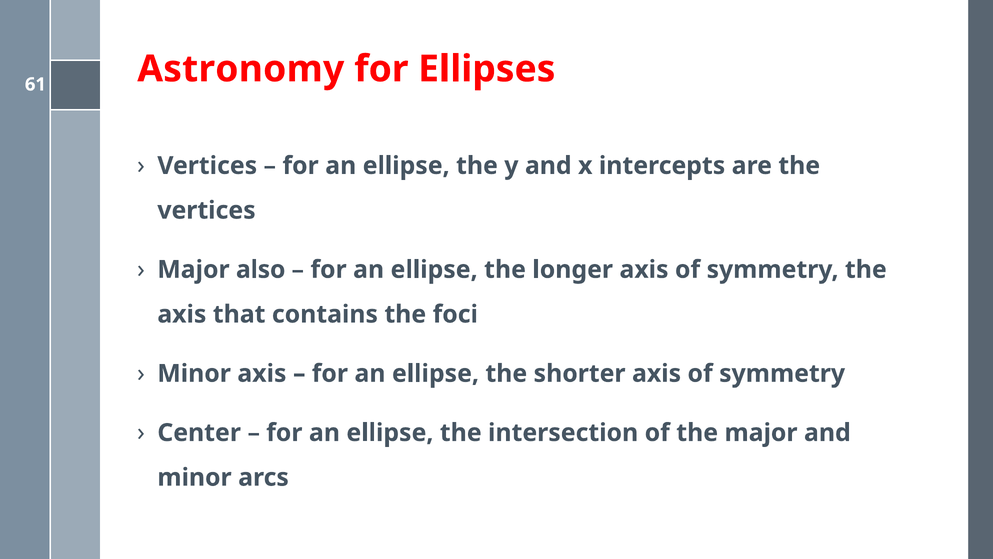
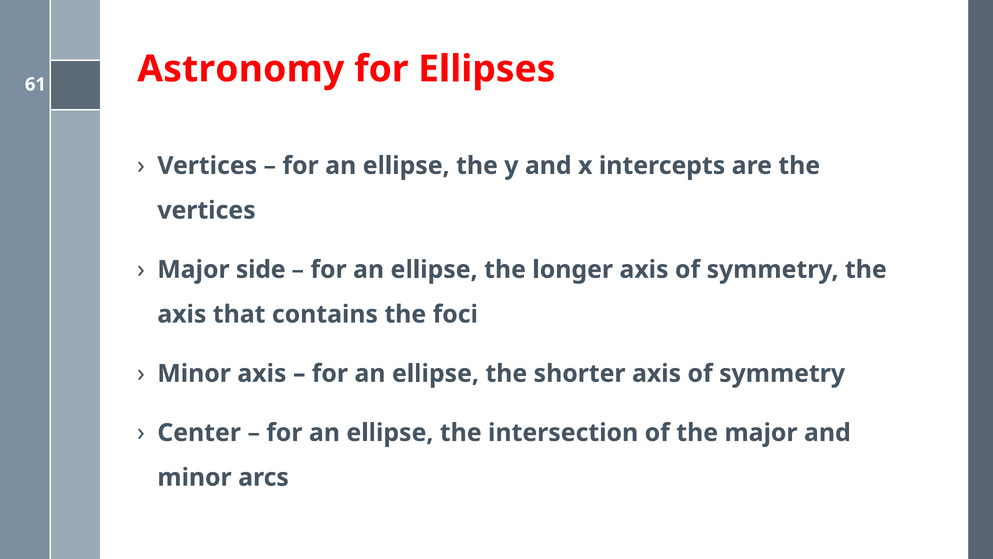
also: also -> side (261, 270)
